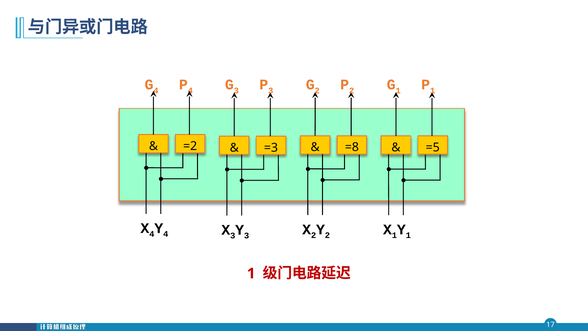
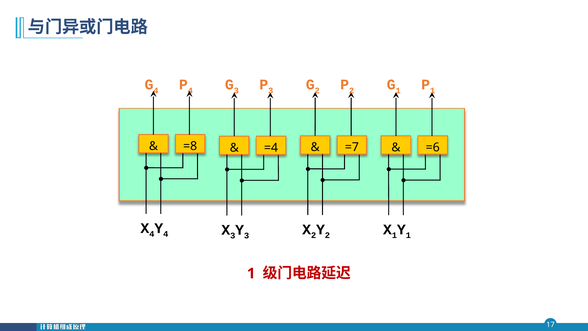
=2: =2 -> =8 (190, 146)
=8: =8 -> =7 (352, 147)
=5: =5 -> =6 (433, 147)
=3: =3 -> =4 (271, 148)
